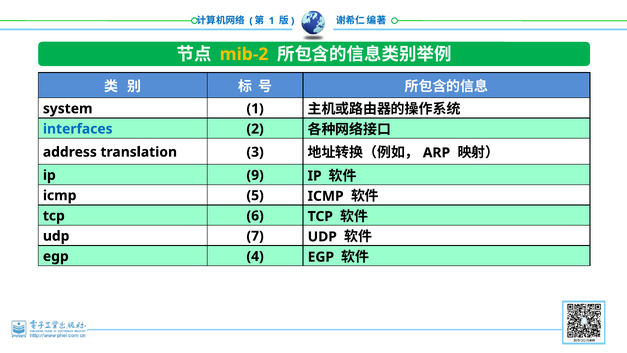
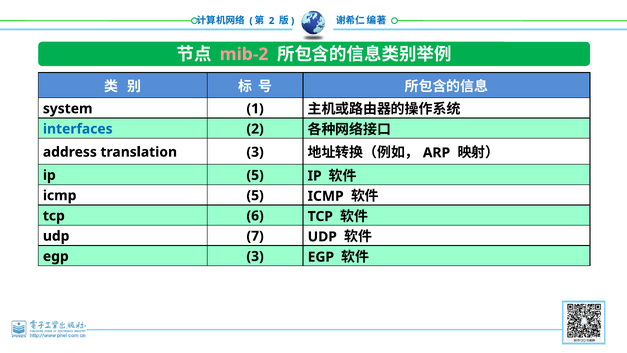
1: 1 -> 2 (272, 21)
mib-2 colour: yellow -> pink (244, 54)
ip 9: 9 -> 5 (255, 175)
egp 4: 4 -> 3 (255, 256)
